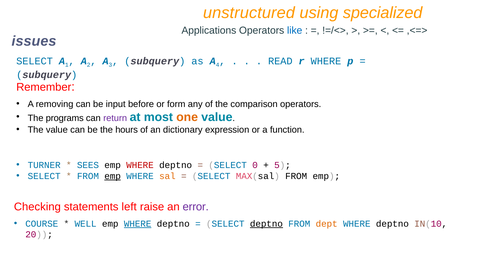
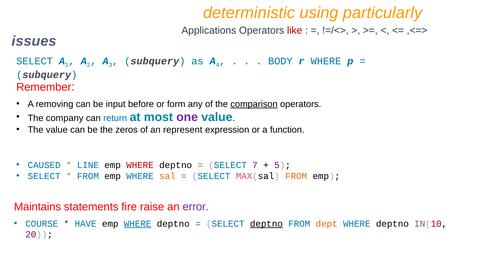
unstructured: unstructured -> deterministic (249, 13)
specialized: specialized -> particularly (383, 13)
like colour: blue -> red (295, 30)
READ: READ -> BODY (280, 61)
comparison underline: none -> present (254, 104)
programs: programs -> company (65, 118)
return colour: purple -> blue (115, 118)
one colour: orange -> purple (187, 117)
hours: hours -> zeros (127, 130)
dictionary: dictionary -> represent (183, 130)
TURNER: TURNER -> CAUSED (44, 165)
SEES: SEES -> LINE (88, 165)
0: 0 -> 7 (255, 165)
emp underline: present -> none (113, 176)
FROM colour: black -> orange (296, 176)
Checking: Checking -> Maintains (37, 207)
left: left -> fire (129, 207)
WELL: WELL -> HAVE (86, 224)
